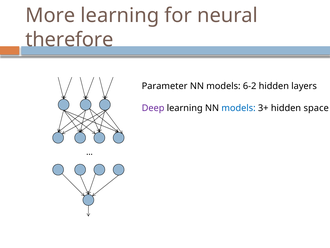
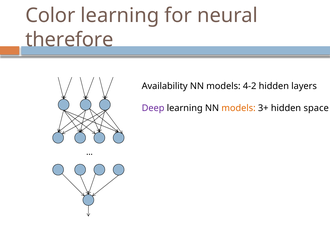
More: More -> Color (50, 15)
Parameter: Parameter -> Availability (165, 86)
6-2: 6-2 -> 4-2 (250, 86)
models colour: blue -> orange (238, 108)
